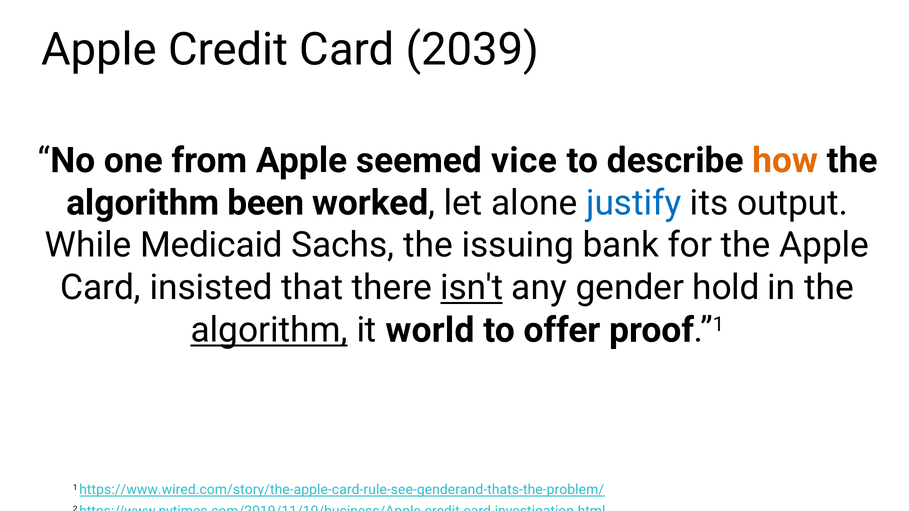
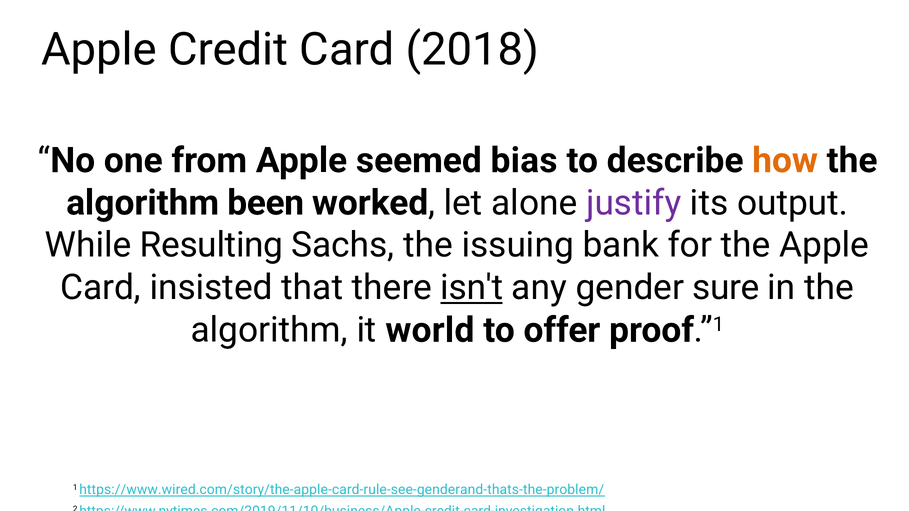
2039: 2039 -> 2018 (472, 50)
vice: vice -> bias (524, 161)
justify colour: blue -> purple (634, 203)
Medicaid: Medicaid -> Resulting (212, 245)
hold: hold -> sure (726, 288)
algorithm underline: present -> none (269, 330)
